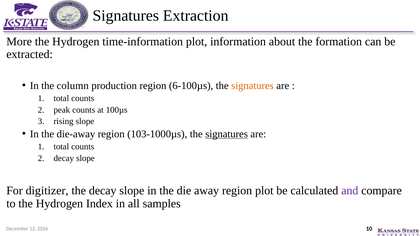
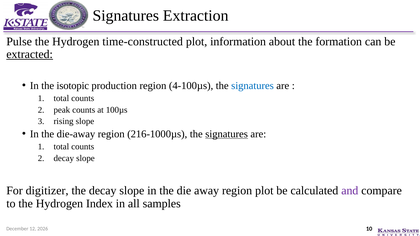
More: More -> Pulse (19, 42)
time-information: time-information -> time-constructed (143, 42)
extracted underline: none -> present (30, 54)
column: column -> isotopic (73, 86)
6-100µs: 6-100µs -> 4-100µs (191, 86)
signatures colour: orange -> blue (253, 86)
103-1000µs: 103-1000µs -> 216-1000µs (157, 134)
